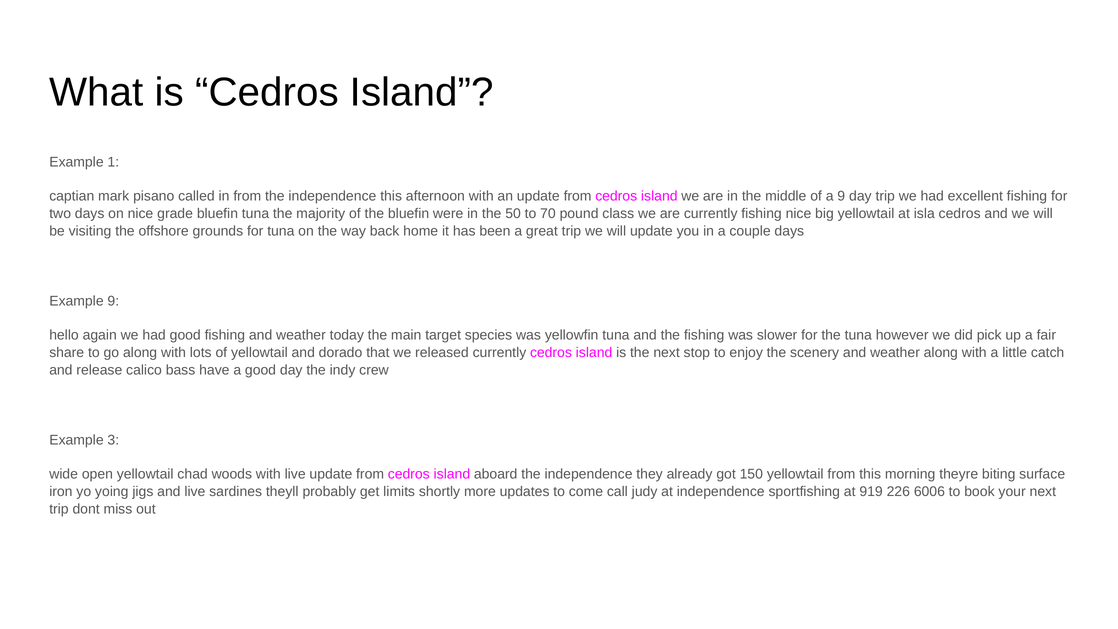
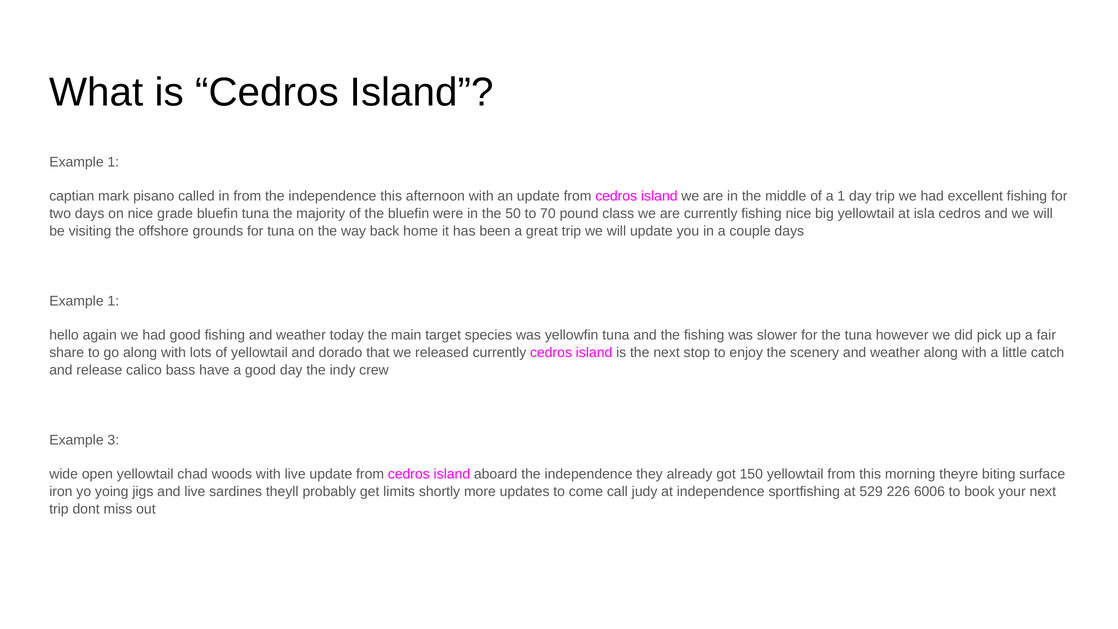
a 9: 9 -> 1 (841, 196)
9: 9 -> 1 (113, 301)
919: 919 -> 529 (871, 492)
